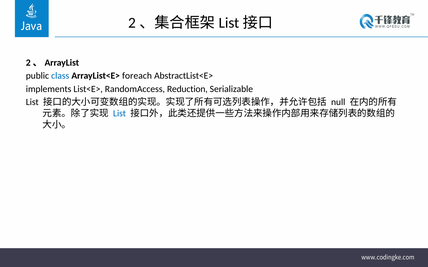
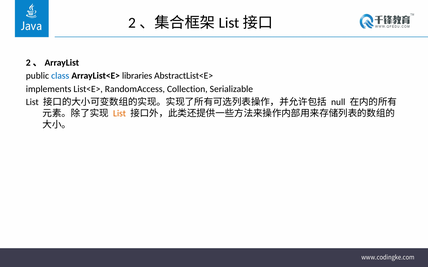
foreach: foreach -> libraries (137, 76)
Reduction: Reduction -> Collection (187, 89)
List colour: blue -> orange (120, 114)
